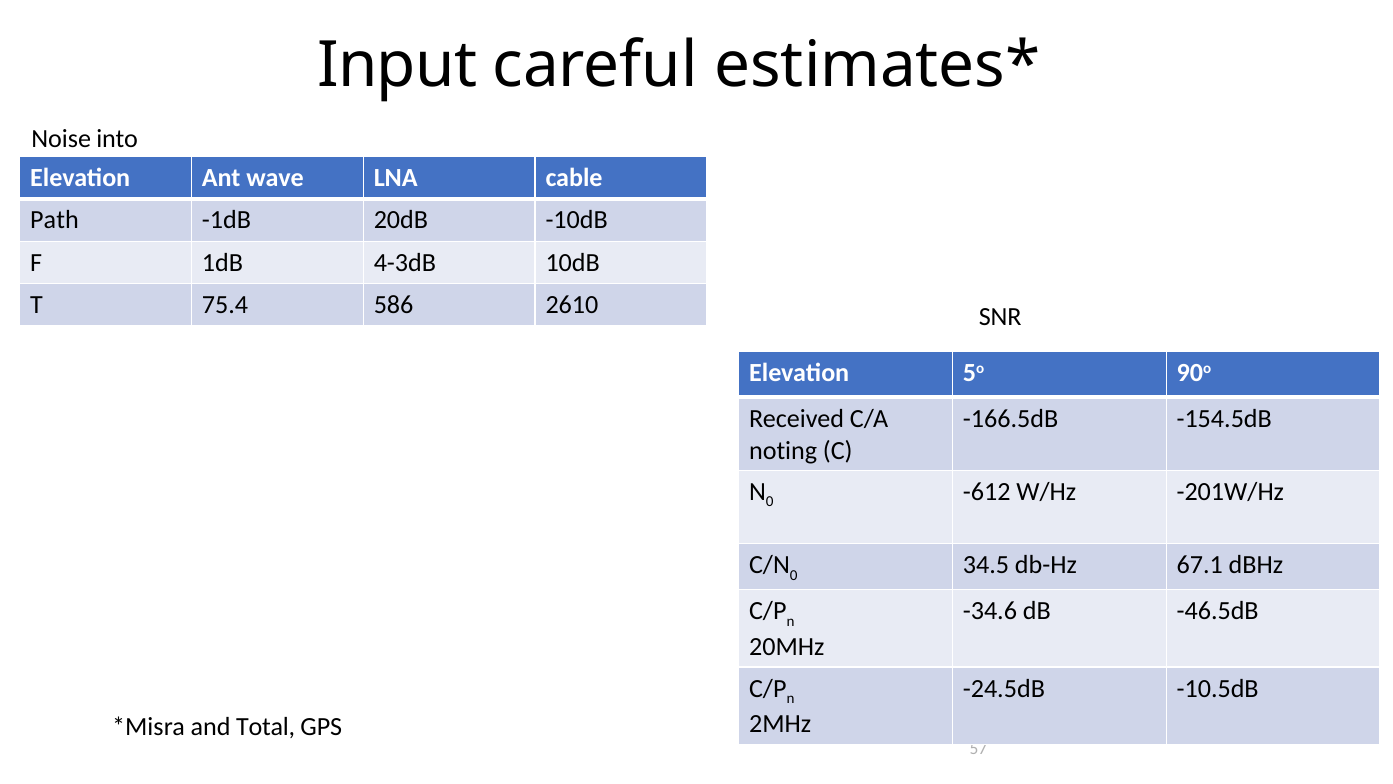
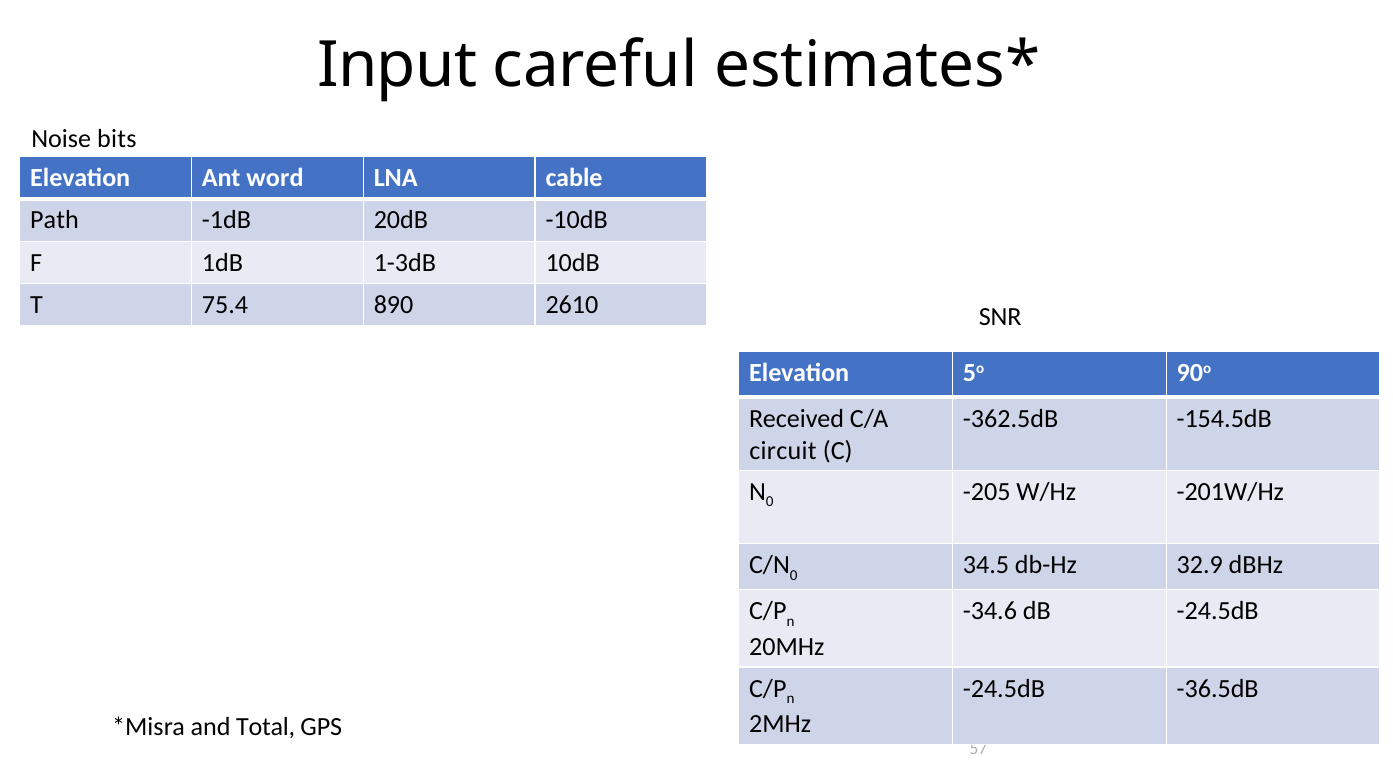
into: into -> bits (117, 139)
wave: wave -> word (275, 178)
4-3dB: 4-3dB -> 1-3dB (405, 263)
586: 586 -> 890 (394, 305)
-166.5dB: -166.5dB -> -362.5dB (1011, 418)
noting: noting -> circuit (783, 450)
-612: -612 -> -205 (987, 491)
67.1: 67.1 -> 32.9 (1200, 565)
dB -46.5dB: -46.5dB -> -24.5dB (1218, 611)
-10.5dB: -10.5dB -> -36.5dB (1218, 688)
